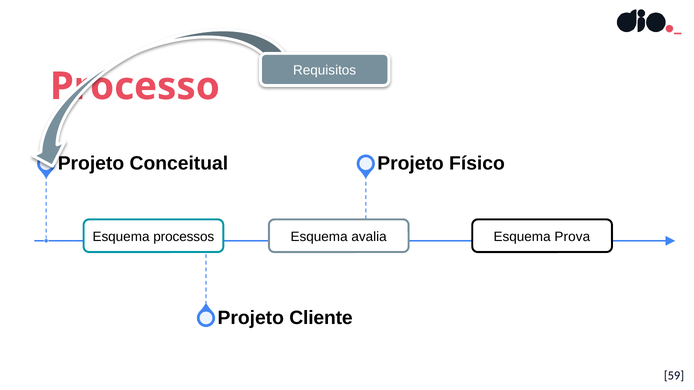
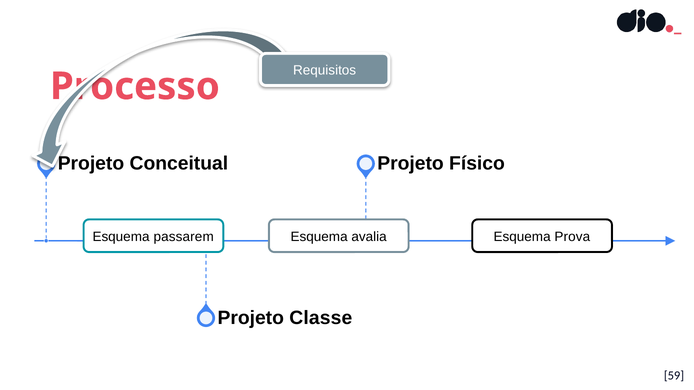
processos: processos -> passarem (184, 237)
Cliente: Cliente -> Classe (321, 318)
